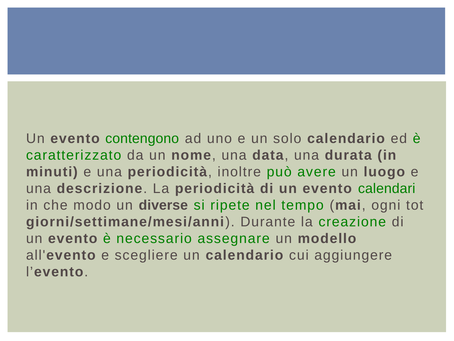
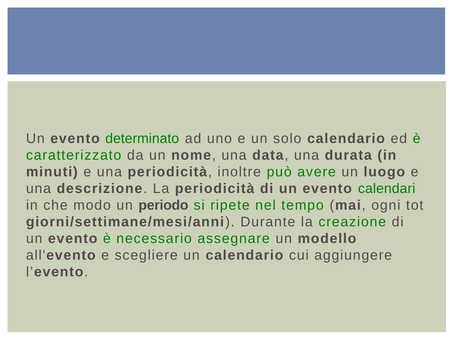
contengono: contengono -> determinato (142, 138)
diverse: diverse -> periodo (163, 205)
